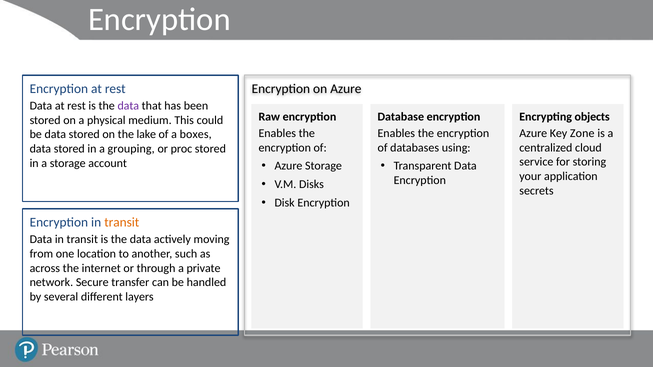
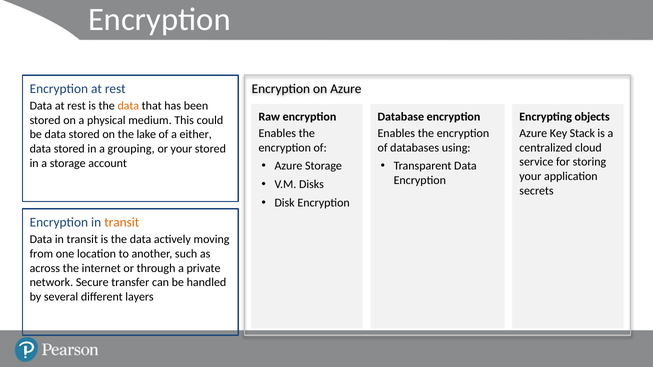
data colour: purple -> orange (128, 106)
Zone: Zone -> Stack (582, 133)
boxes: boxes -> either (196, 135)
or proc: proc -> your (181, 149)
